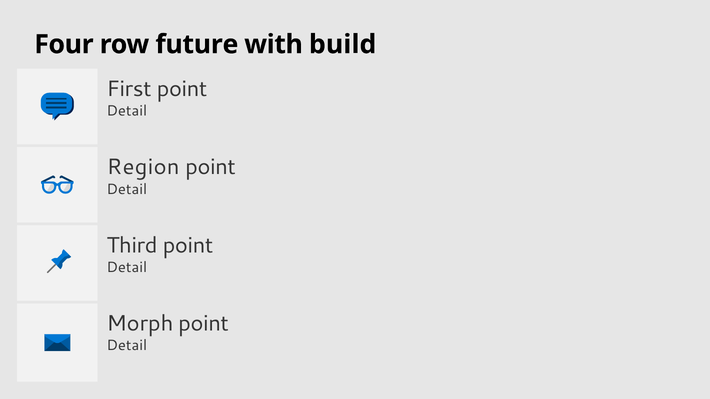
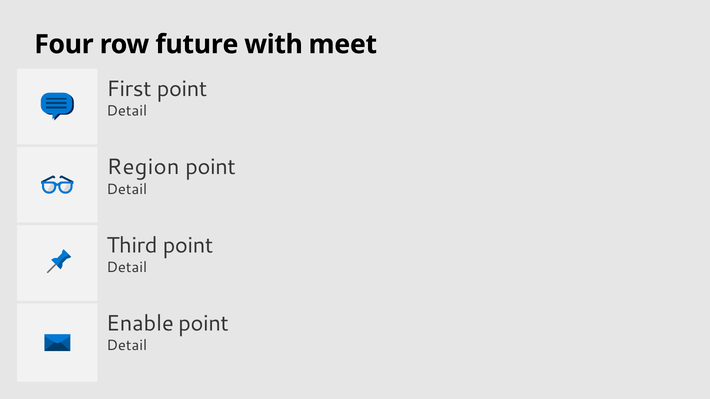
build: build -> meet (343, 44)
Morph: Morph -> Enable (140, 324)
